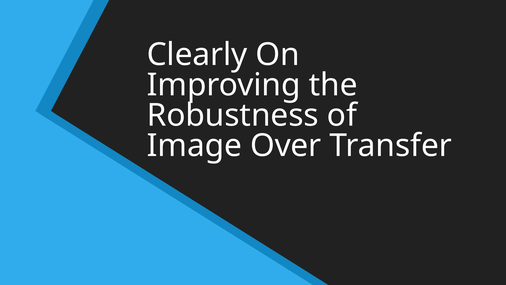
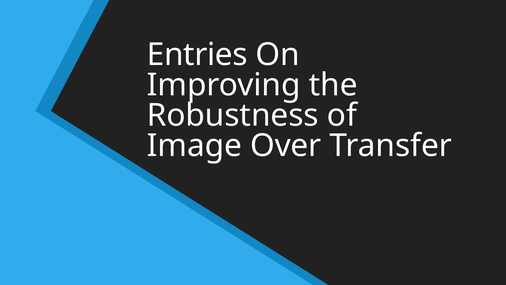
Clearly: Clearly -> Entries (197, 55)
